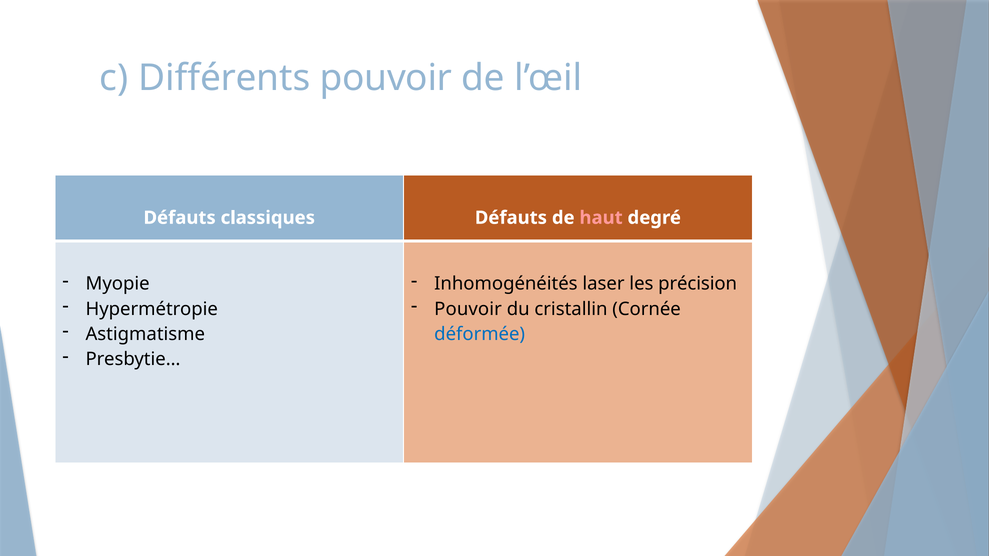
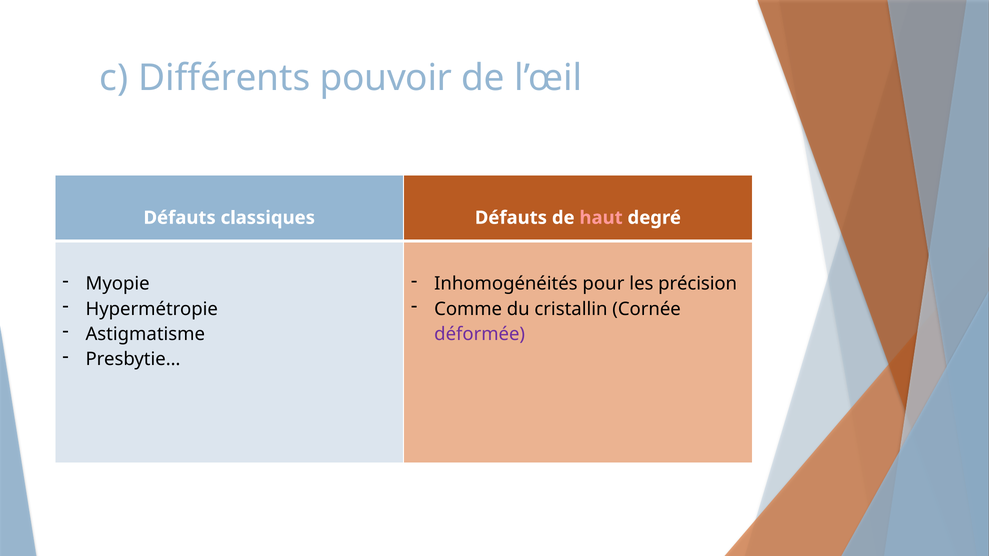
laser: laser -> pour (603, 284)
Pouvoir: Pouvoir -> Comme (468, 309)
déformée colour: blue -> purple (480, 334)
